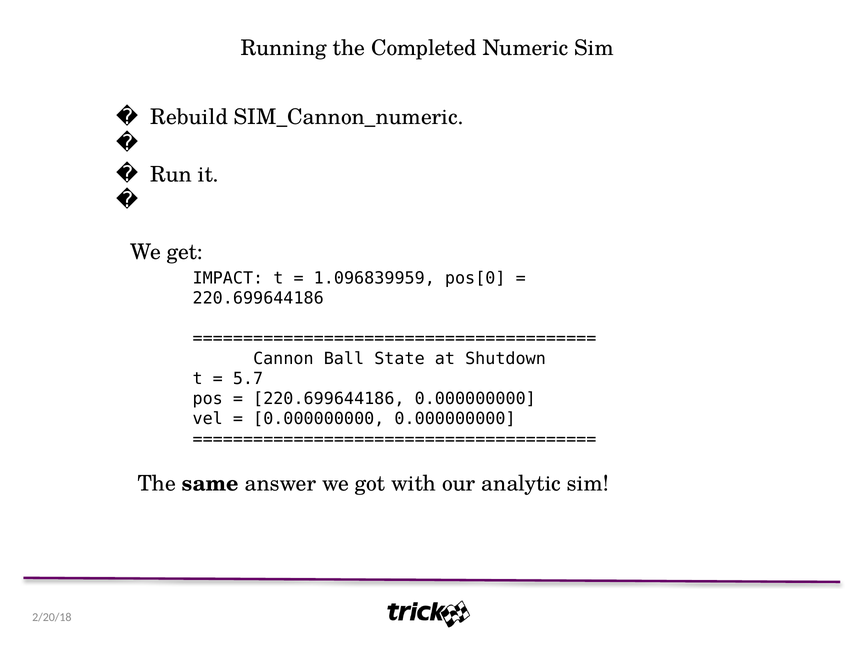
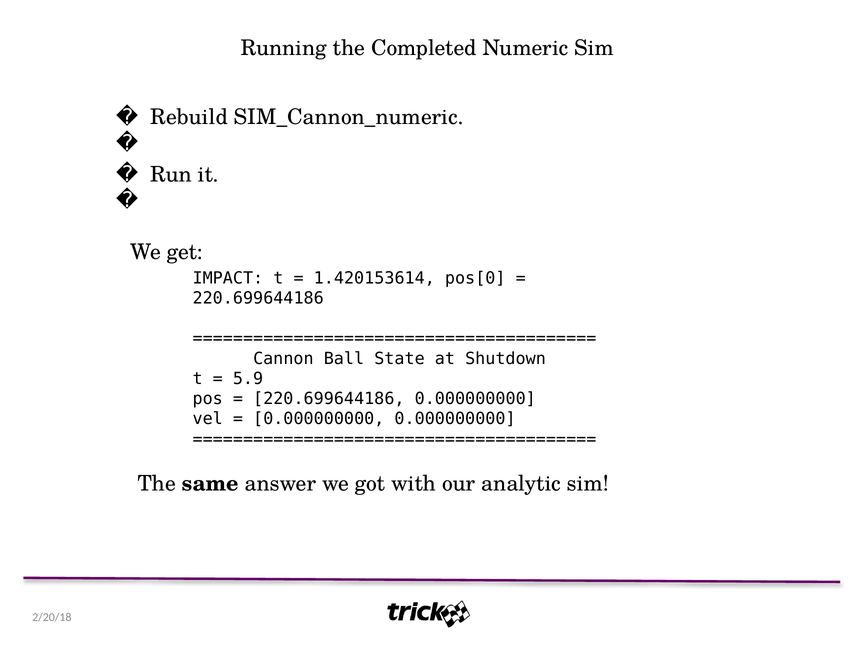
1.096839959: 1.096839959 -> 1.420153614 (374, 278)
5.7: 5.7 -> 5.9 (248, 379)
